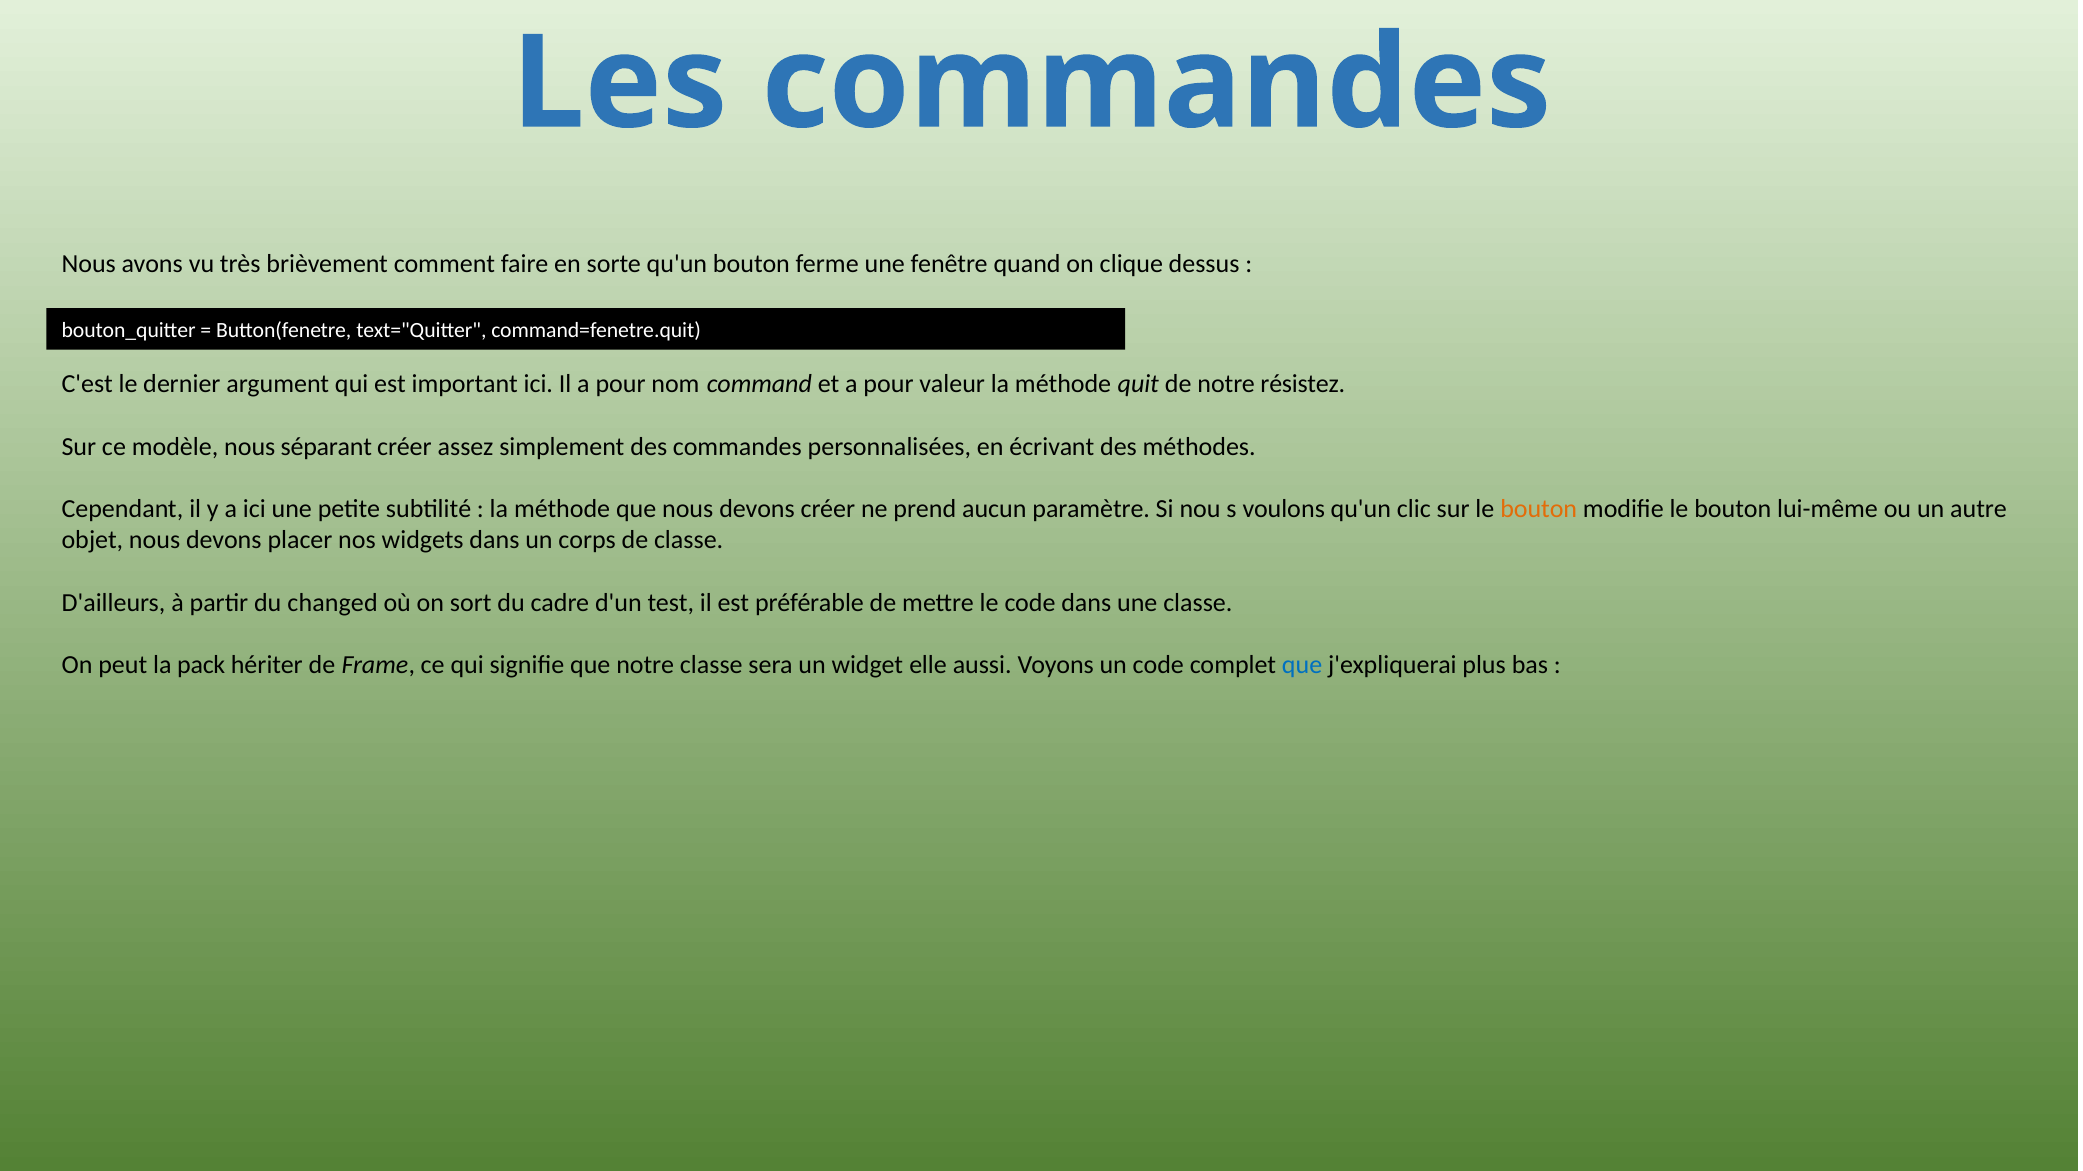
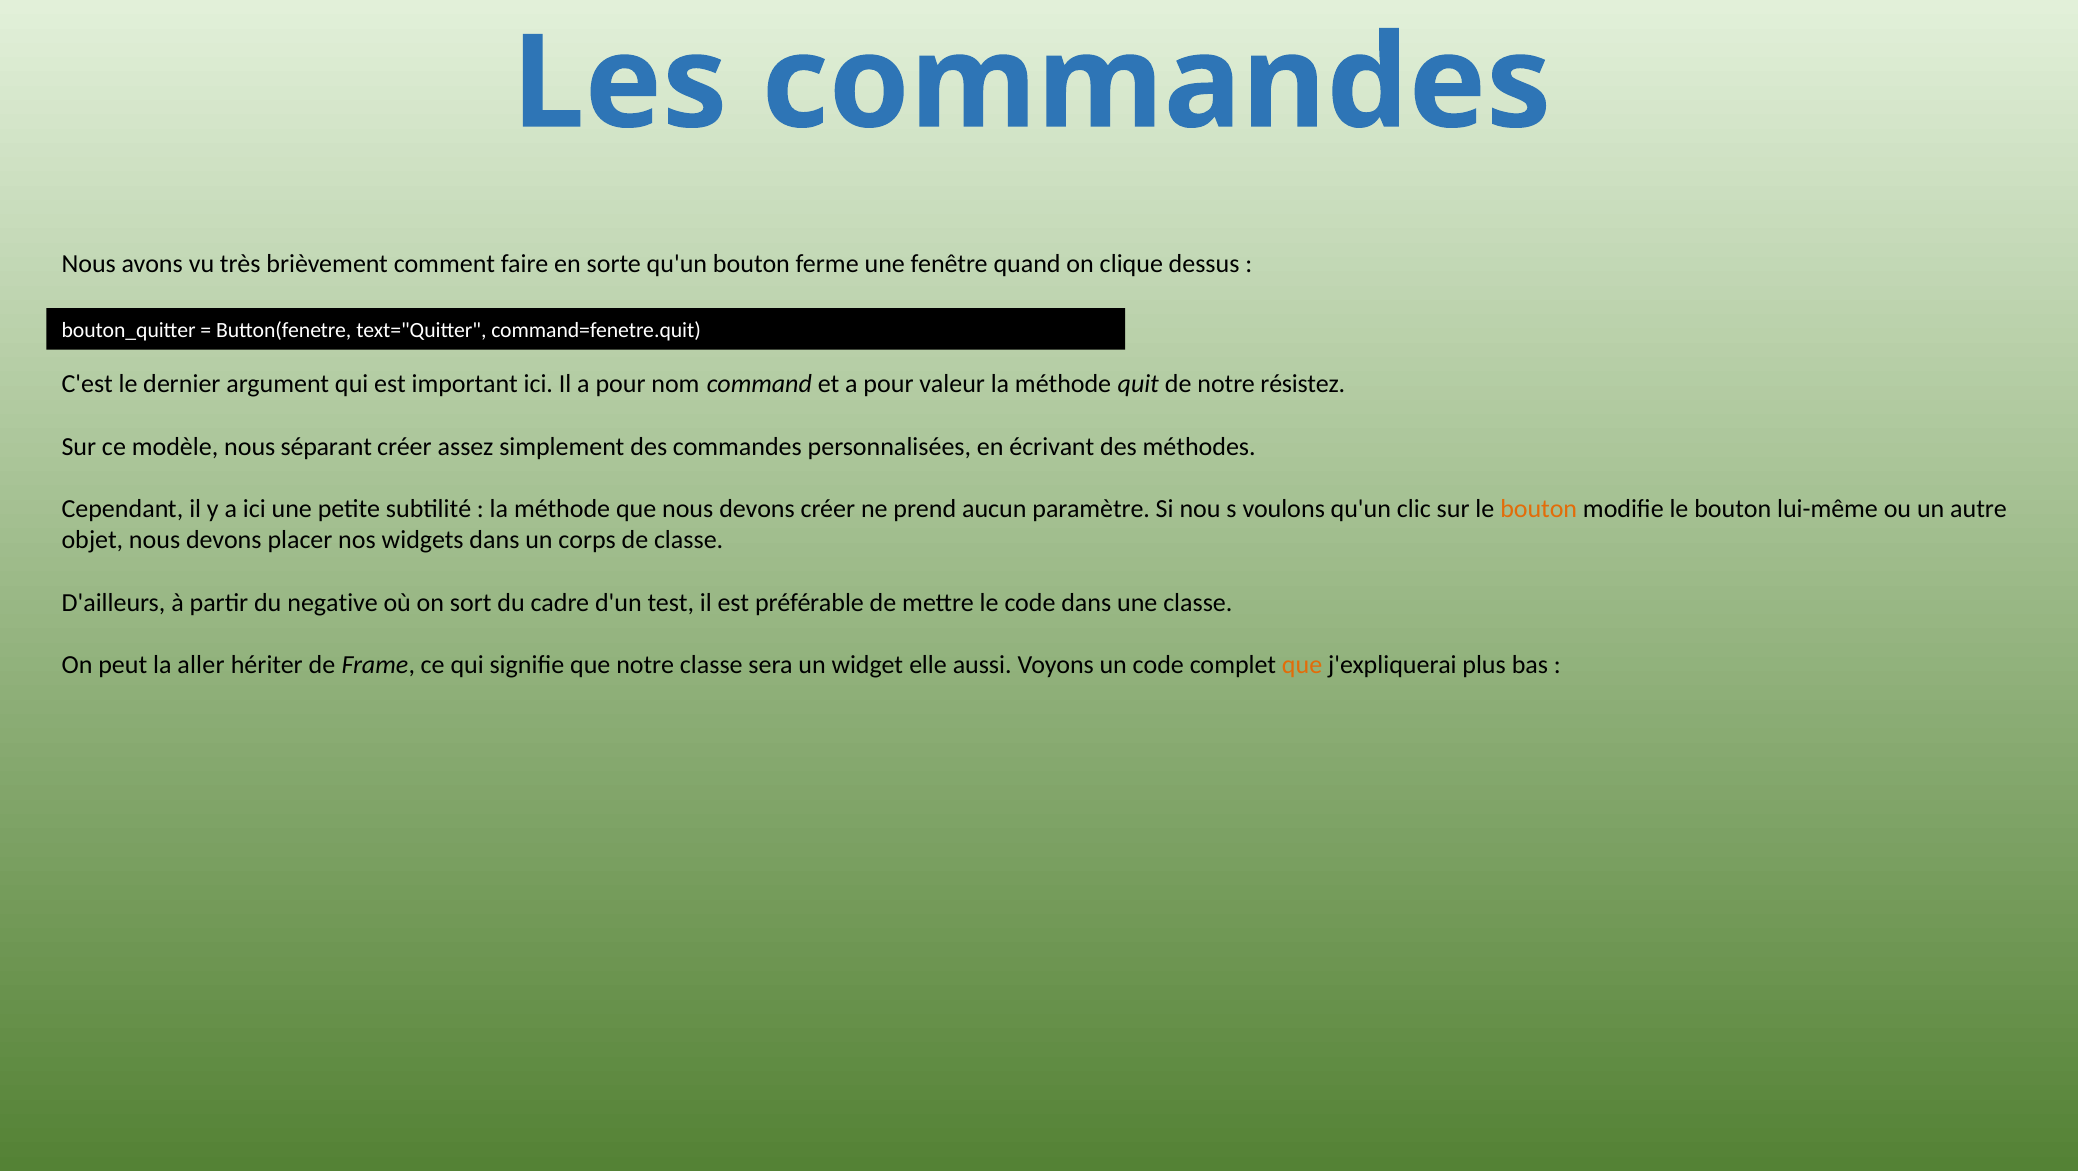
changed: changed -> negative (333, 603)
pack: pack -> aller (201, 665)
que colour: blue -> orange (1302, 665)
